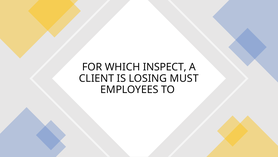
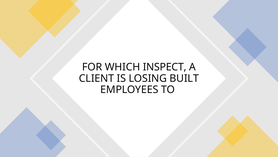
MUST: MUST -> BUILT (184, 78)
